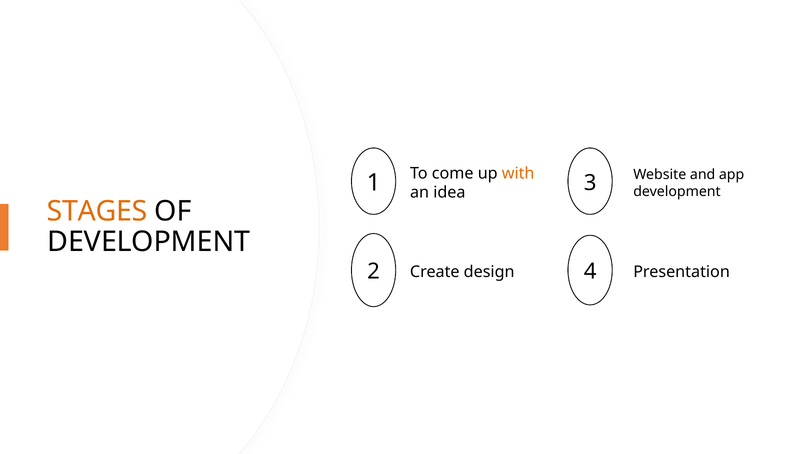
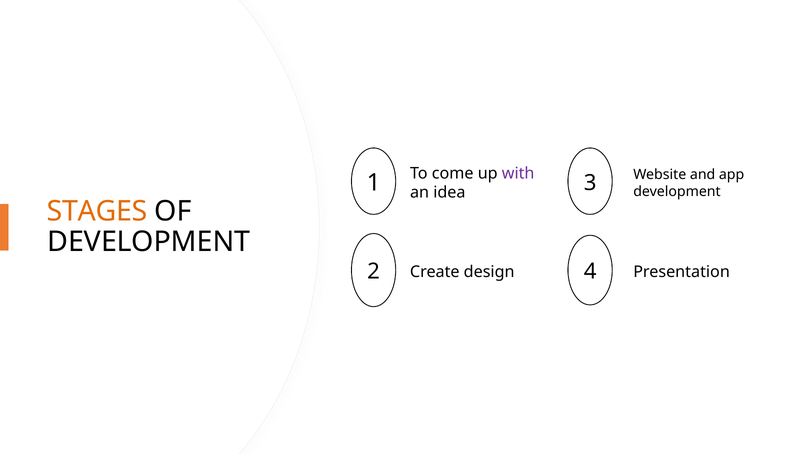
with colour: orange -> purple (518, 173)
